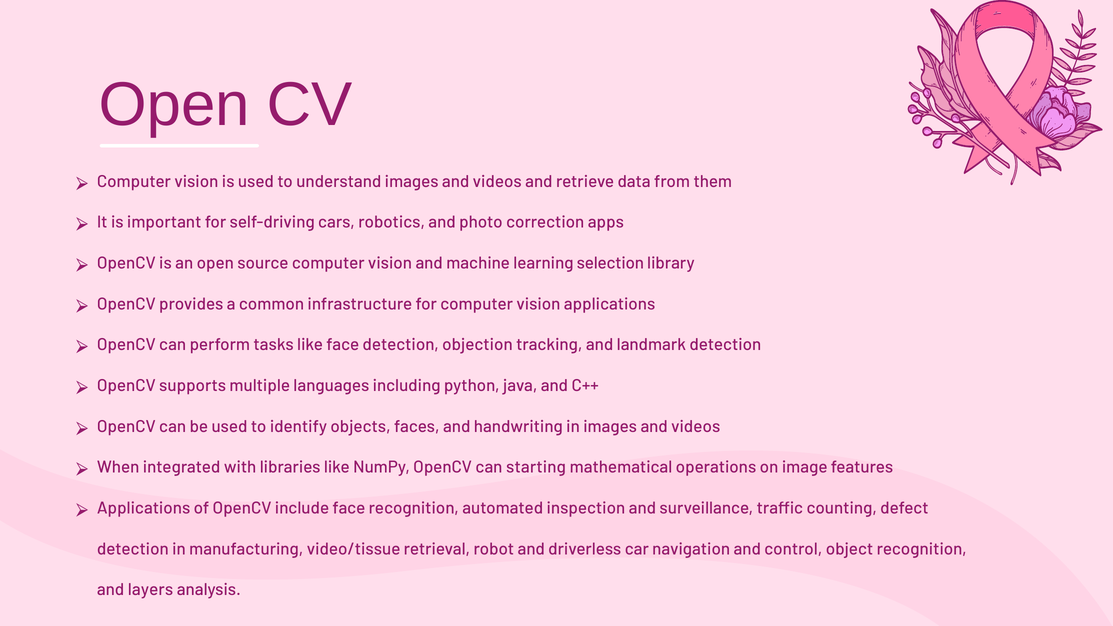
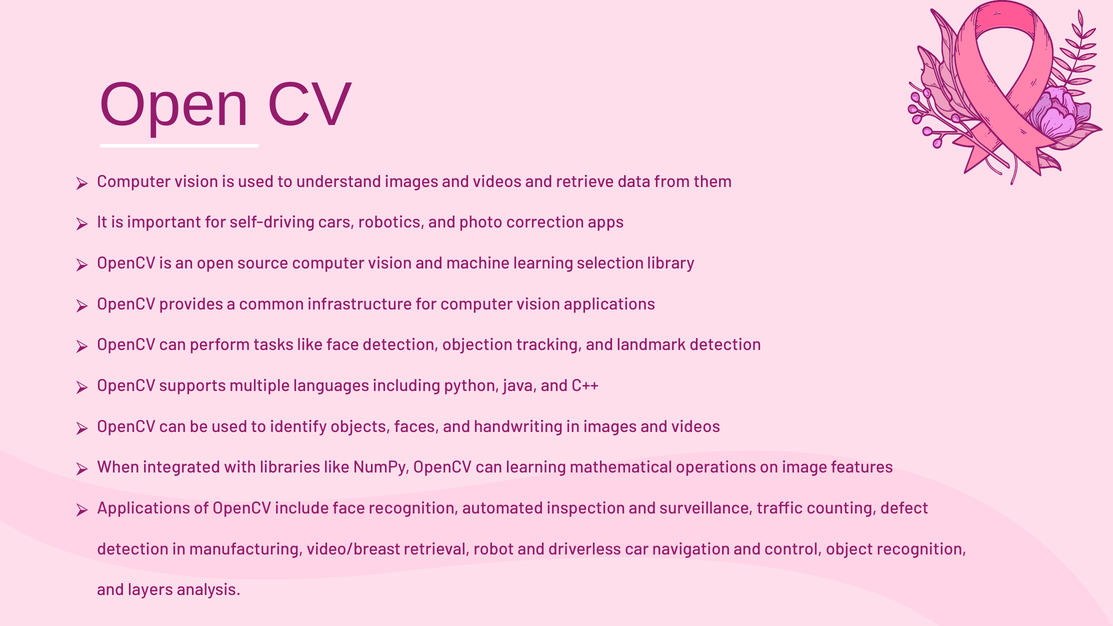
can starting: starting -> learning (536, 467)
video/tissue: video/tissue -> video/breast (354, 549)
